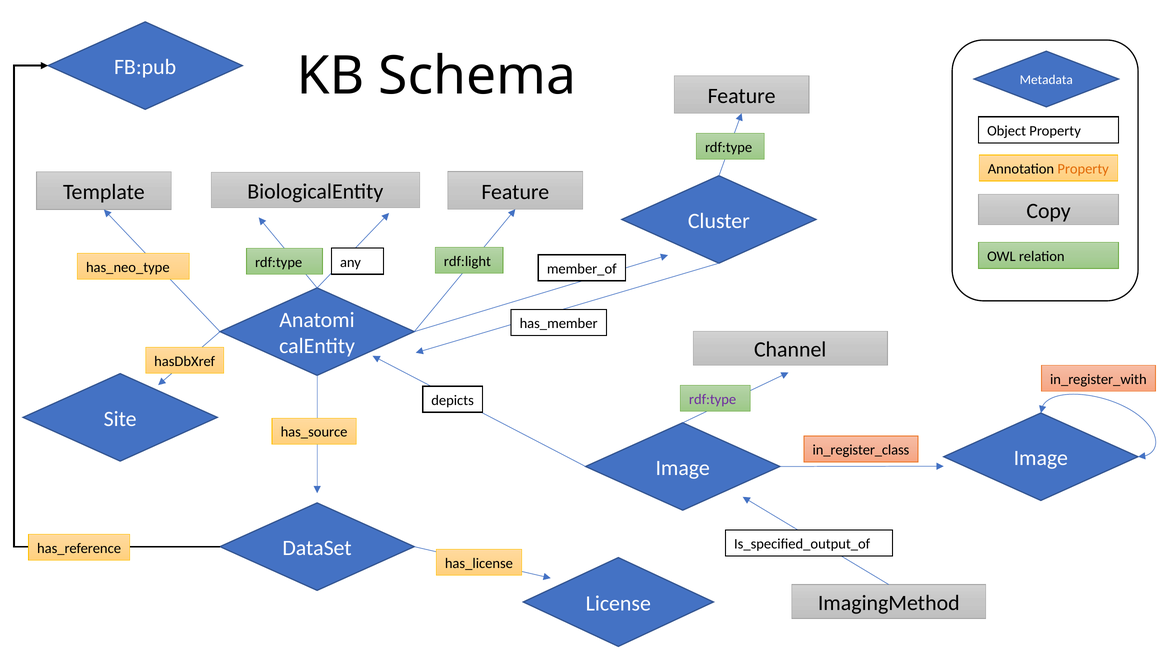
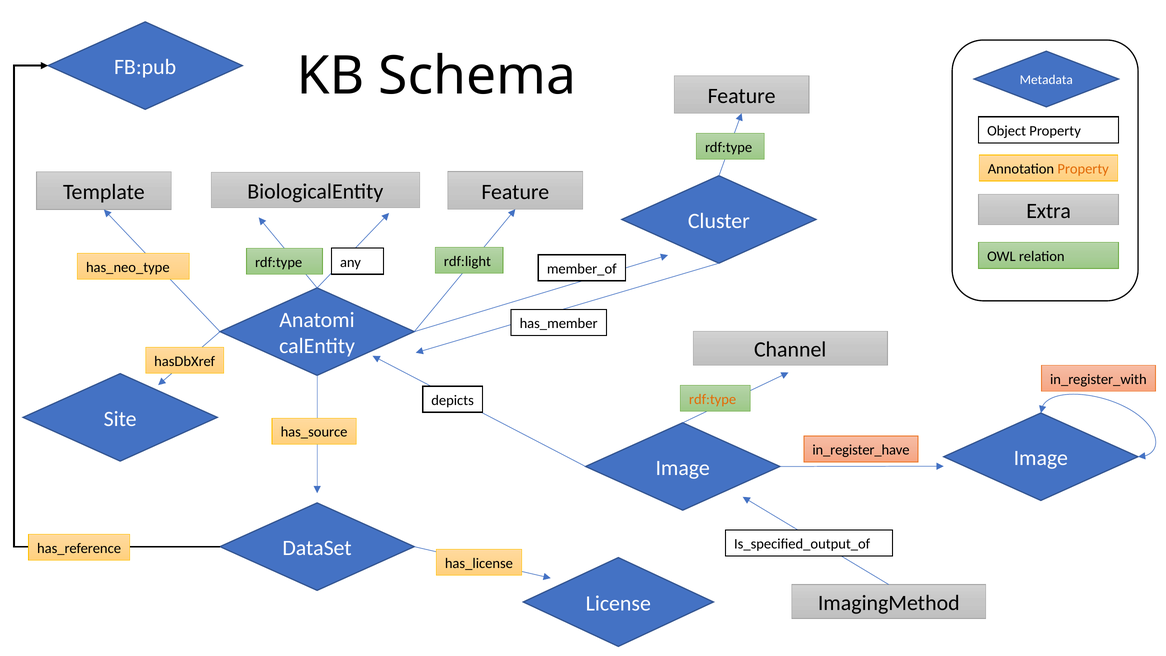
Copy: Copy -> Extra (1049, 211)
rdf:type colour: purple -> orange (713, 399)
in_register_class: in_register_class -> in_register_have (861, 450)
